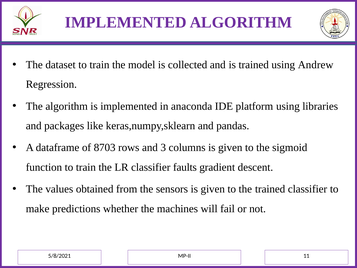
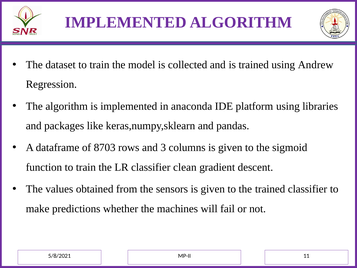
faults: faults -> clean (185, 167)
